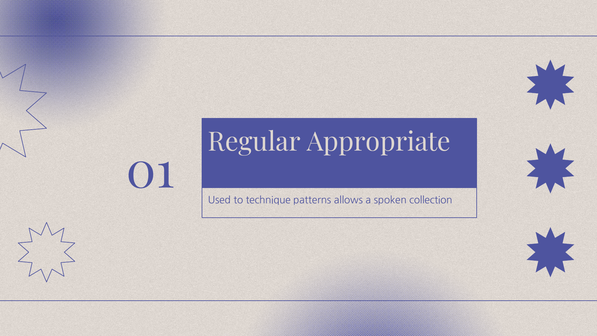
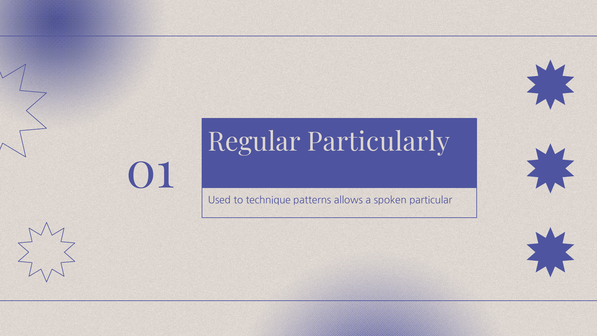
Appropriate: Appropriate -> Particularly (378, 142)
collection: collection -> particular (431, 200)
